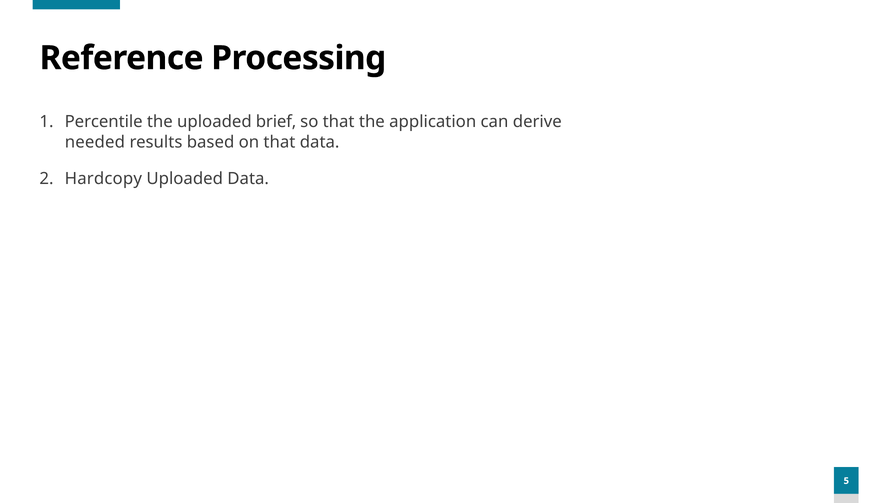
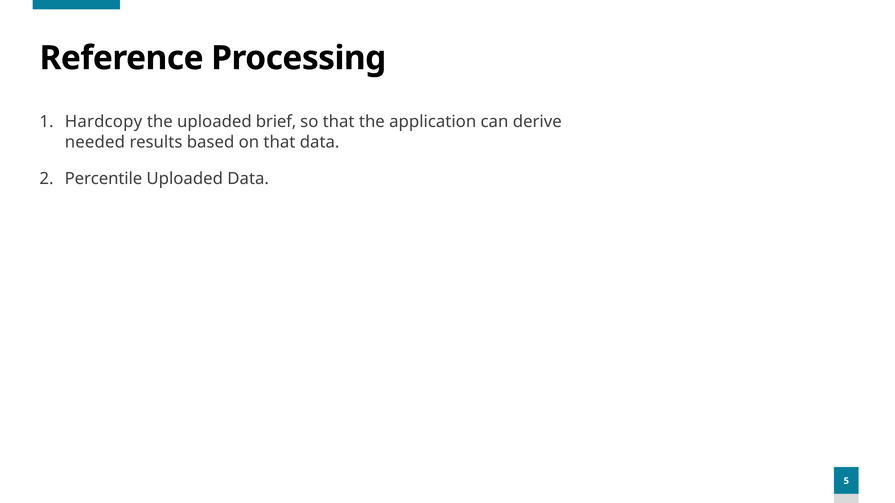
Percentile: Percentile -> Hardcopy (104, 122)
Hardcopy: Hardcopy -> Percentile (103, 179)
